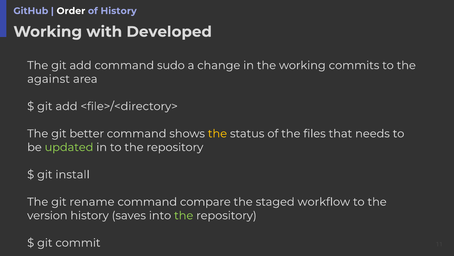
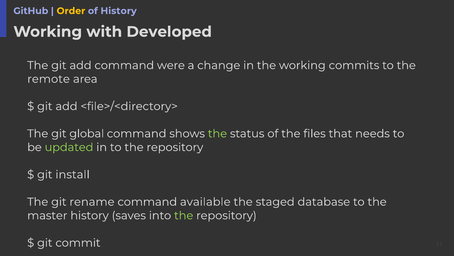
Order colour: white -> yellow (71, 11)
sudo: sudo -> were (171, 65)
against: against -> remote (49, 79)
better: better -> global (87, 133)
the colour: yellow -> light green (217, 133)
compare: compare -> available (205, 201)
workflow: workflow -> database (324, 201)
version: version -> master (47, 215)
